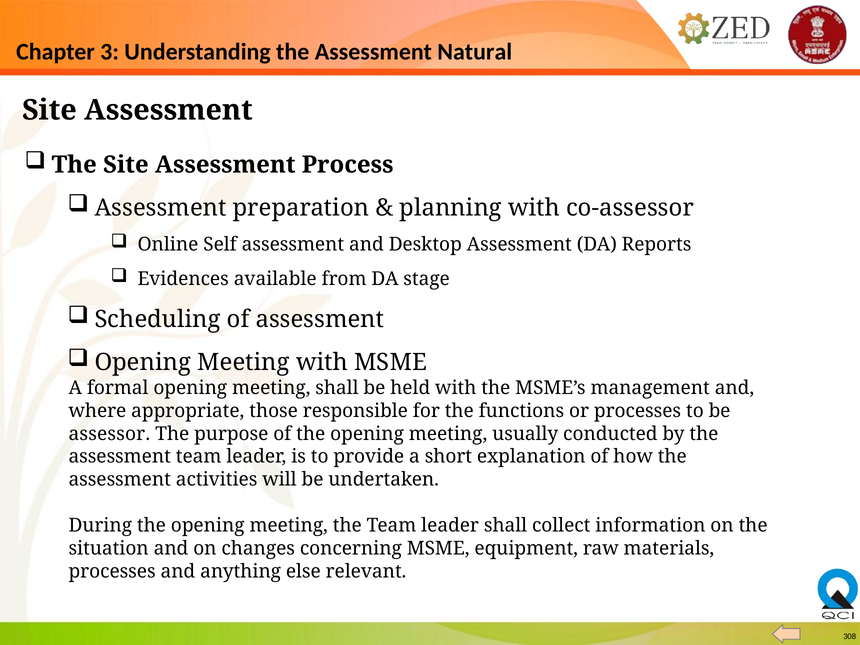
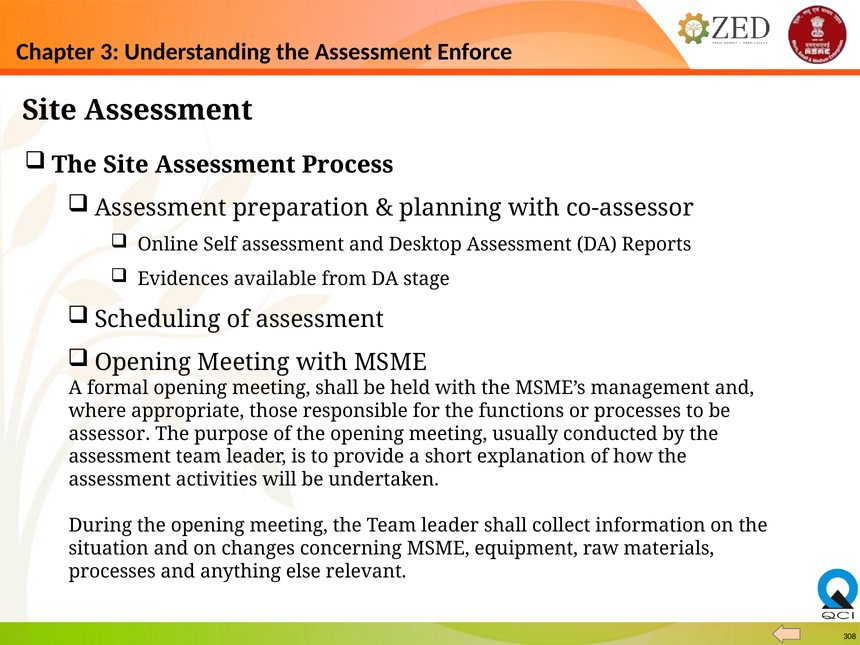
Natural: Natural -> Enforce (475, 52)
